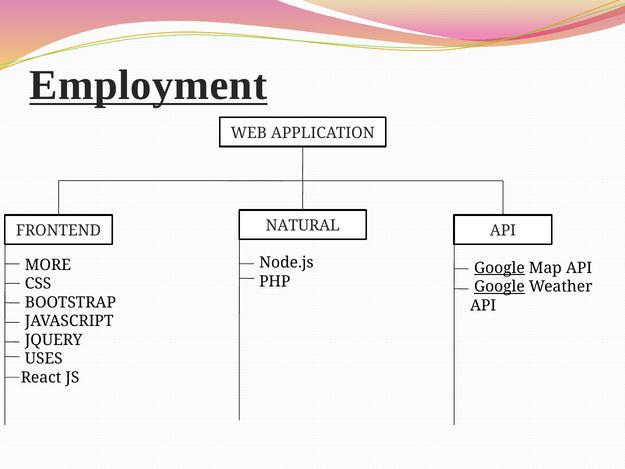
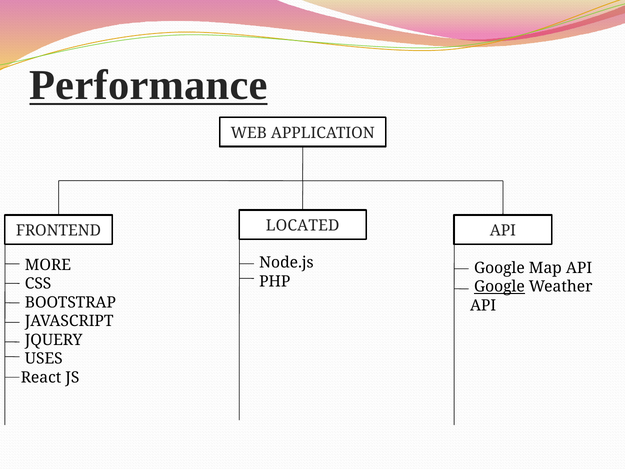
Employment: Employment -> Performance (148, 85)
NATURAL: NATURAL -> LOCATED (303, 226)
Google underline: present -> none (499, 268)
